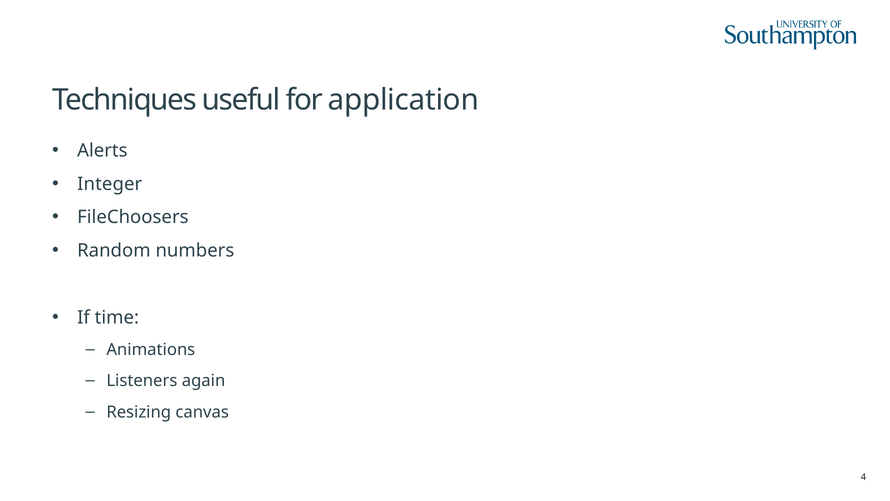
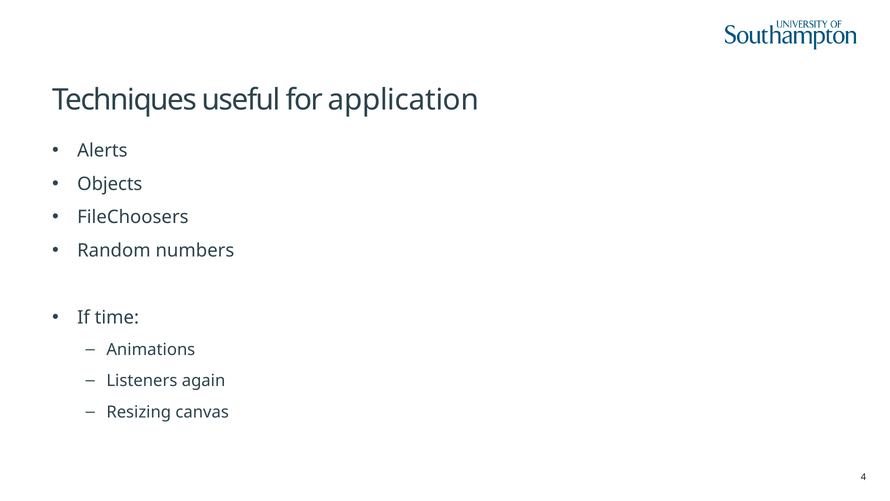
Integer: Integer -> Objects (110, 184)
